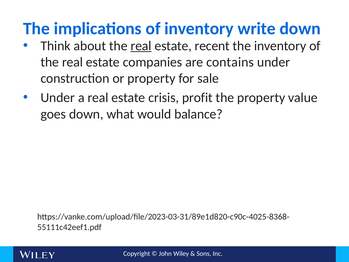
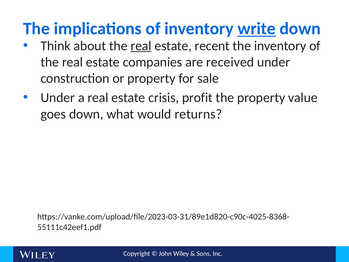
write underline: none -> present (257, 29)
contains: contains -> received (230, 62)
balance: balance -> returns (198, 114)
